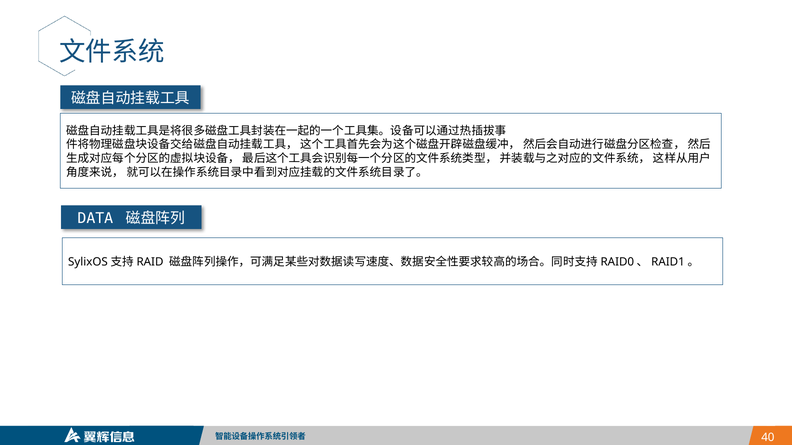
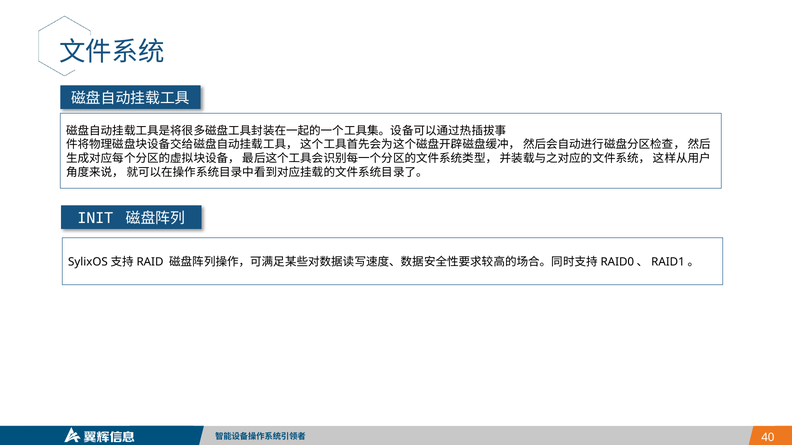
DATA: DATA -> INIT (95, 218)
